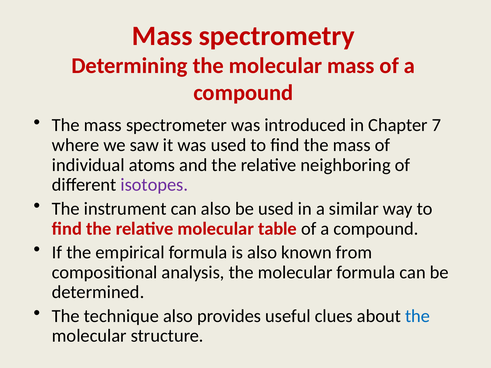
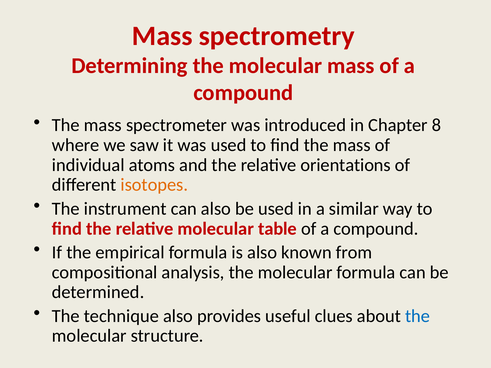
7: 7 -> 8 (437, 125)
neighboring: neighboring -> orientations (346, 165)
isotopes colour: purple -> orange (154, 185)
